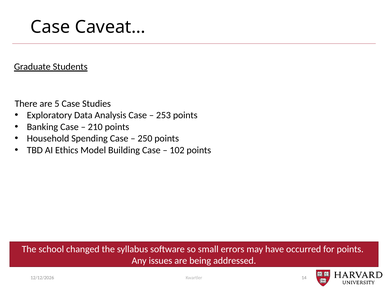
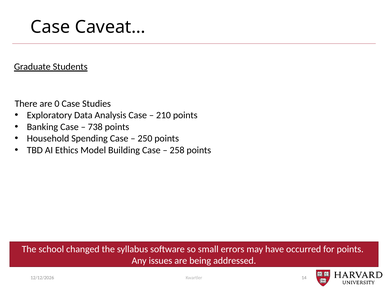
5: 5 -> 0 (57, 104)
253: 253 -> 210 (163, 115)
210: 210 -> 738 (95, 127)
102: 102 -> 258 (177, 150)
